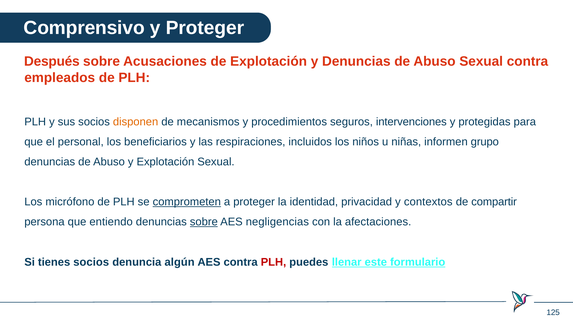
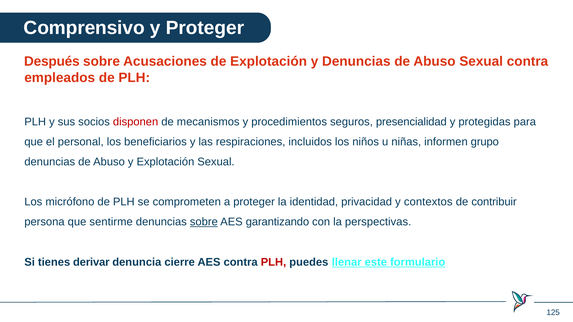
disponen colour: orange -> red (136, 122)
intervenciones: intervenciones -> presencialidad (411, 122)
comprometen underline: present -> none (187, 202)
compartir: compartir -> contribuir (494, 202)
entiendo: entiendo -> sentirme (111, 222)
negligencias: negligencias -> garantizando (277, 222)
afectaciones: afectaciones -> perspectivas (378, 222)
tienes socios: socios -> derivar (91, 262)
algún: algún -> cierre (180, 262)
